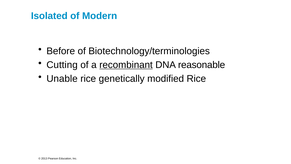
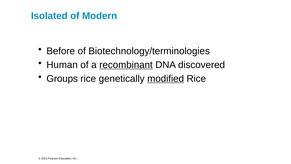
Cutting: Cutting -> Human (62, 65)
reasonable: reasonable -> discovered (202, 65)
Unable: Unable -> Groups (62, 78)
modified underline: none -> present (166, 78)
